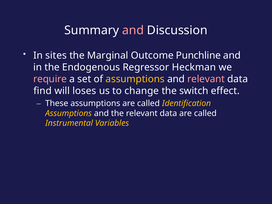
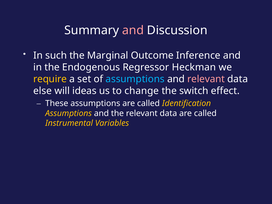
sites: sites -> such (56, 56)
Punchline: Punchline -> Inference (198, 56)
require colour: pink -> yellow (50, 79)
assumptions colour: yellow -> light blue (135, 79)
find: find -> else (43, 91)
loses: loses -> ideas (84, 91)
